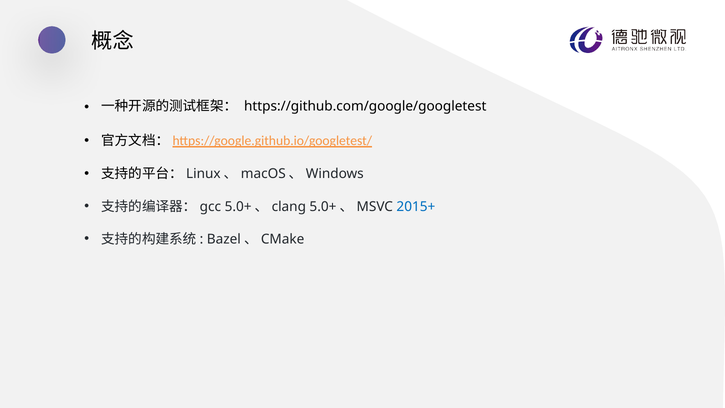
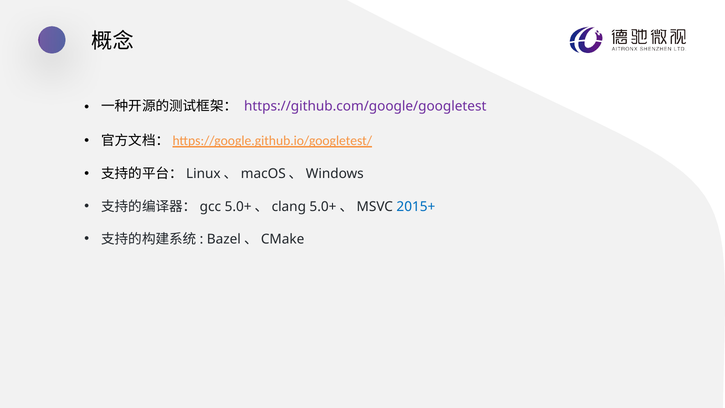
https://github.com/google/googletest colour: black -> purple (365, 106)
